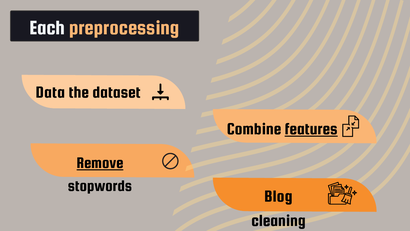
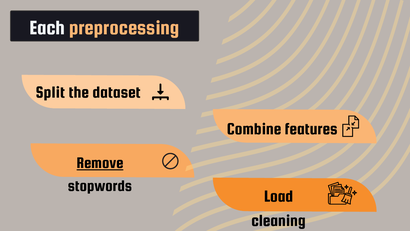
Data: Data -> Split (50, 92)
features underline: present -> none (311, 129)
Blog: Blog -> Load (279, 196)
